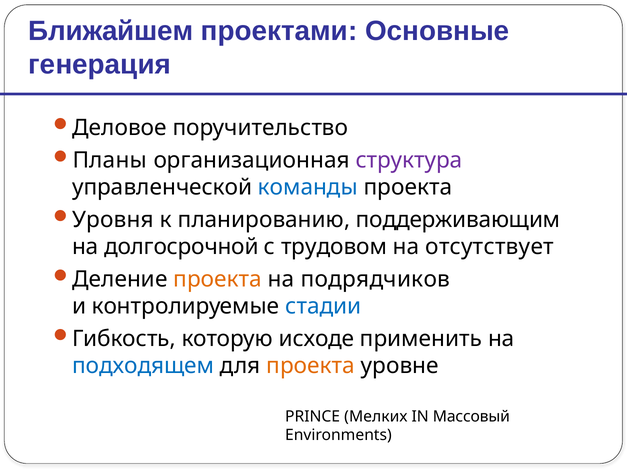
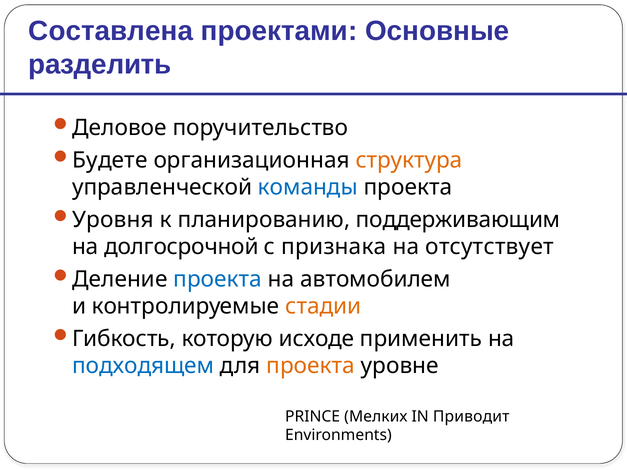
Ближайшем: Ближайшем -> Составлена (111, 31)
генерация: генерация -> разделить (100, 65)
Планы: Планы -> Будете (110, 160)
структура colour: purple -> orange (409, 160)
трудовом: трудовом -> признака (334, 247)
проекта colour: orange -> blue (218, 279)
подрядчиков: подрядчиков -> автомобилем (375, 279)
стадии colour: blue -> orange (323, 307)
Массовый: Массовый -> Приводит (471, 417)
